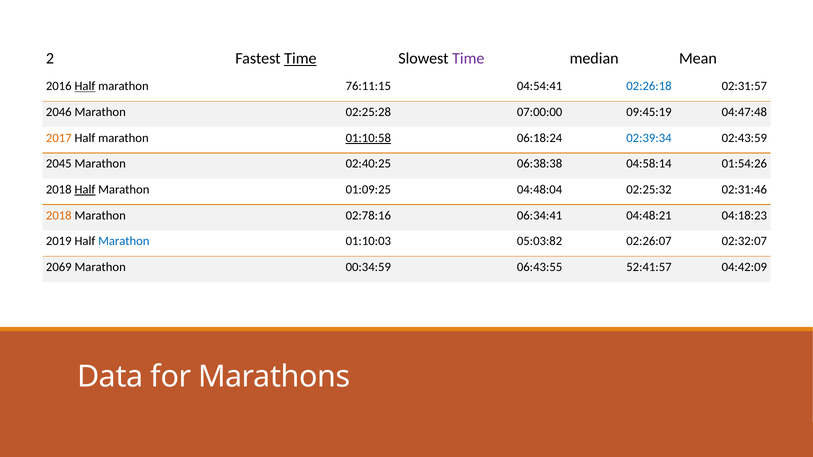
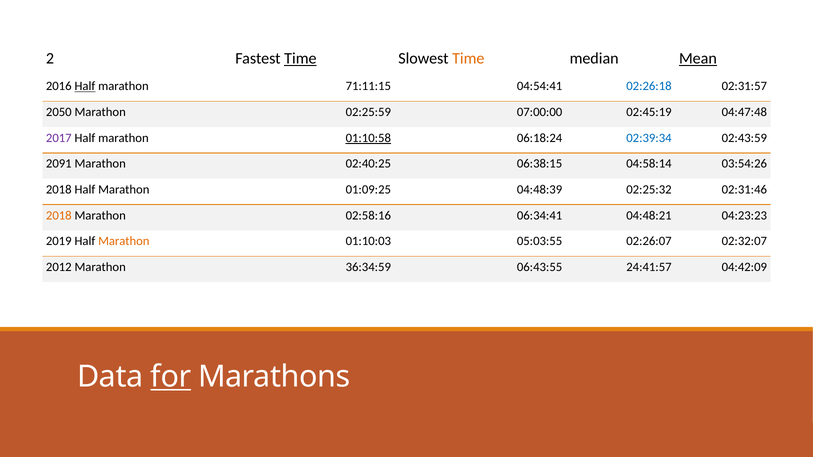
Time colour: purple -> orange (468, 59)
Mean underline: none -> present (698, 59)
76:11:15: 76:11:15 -> 71:11:15 (368, 86)
2046: 2046 -> 2050 (59, 112)
02:25:28: 02:25:28 -> 02:25:59 (368, 112)
09:45:19: 09:45:19 -> 02:45:19 (649, 112)
2017 colour: orange -> purple (59, 138)
2045: 2045 -> 2091 (59, 164)
06:38:38: 06:38:38 -> 06:38:15 (540, 164)
01:54:26: 01:54:26 -> 03:54:26 (744, 164)
Half underline: present -> none (85, 190)
04:48:04: 04:48:04 -> 04:48:39 (540, 190)
02:78:16: 02:78:16 -> 02:58:16 (368, 216)
04:18:23: 04:18:23 -> 04:23:23 (744, 216)
Marathon colour: blue -> orange (124, 241)
05:03:82: 05:03:82 -> 05:03:55 (540, 241)
2069: 2069 -> 2012 (59, 267)
00:34:59: 00:34:59 -> 36:34:59 (368, 267)
52:41:57: 52:41:57 -> 24:41:57 (649, 267)
for underline: none -> present (171, 377)
